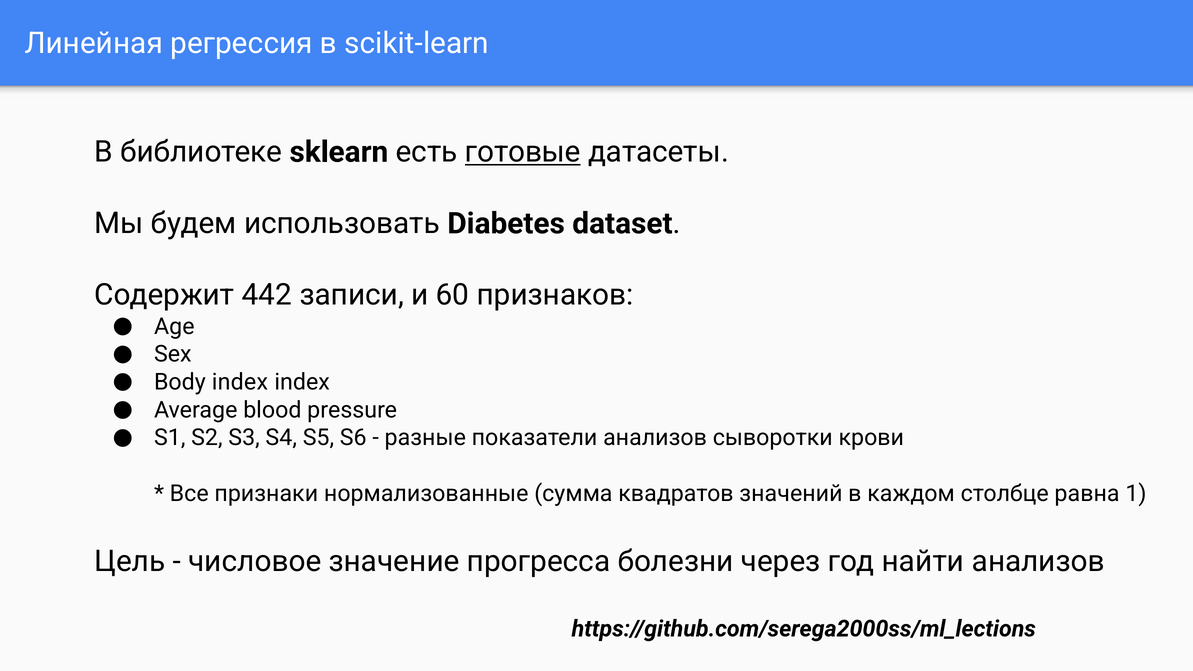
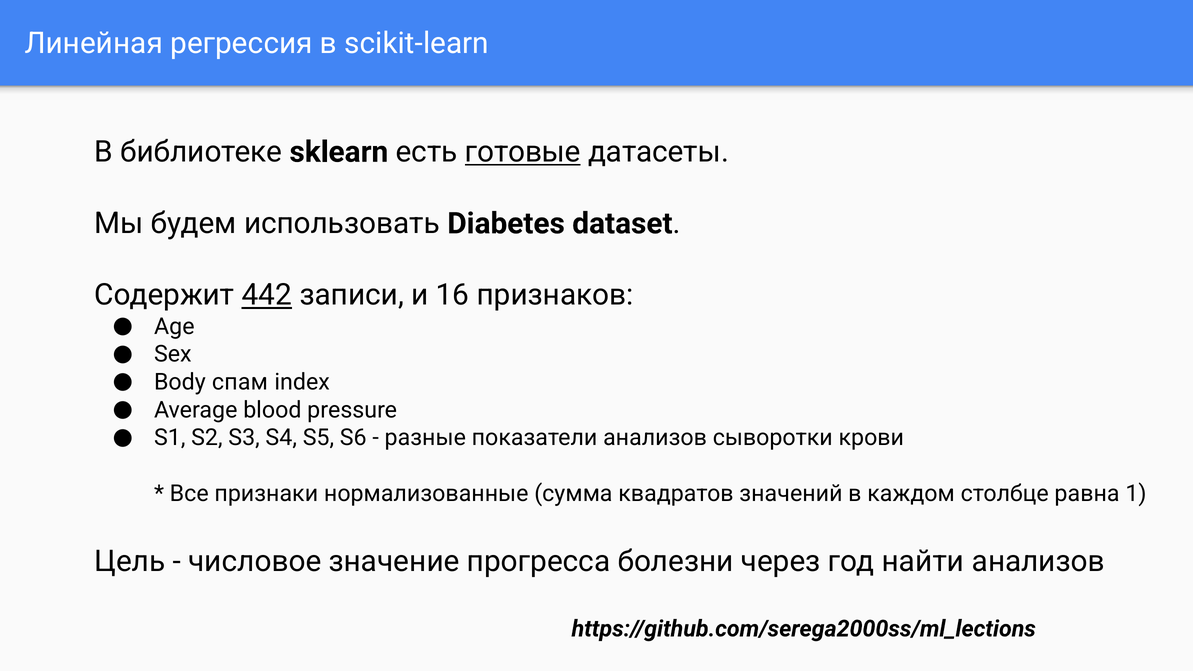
442 underline: none -> present (267, 295)
60: 60 -> 16 (453, 295)
Body index: index -> спам (240, 382)
